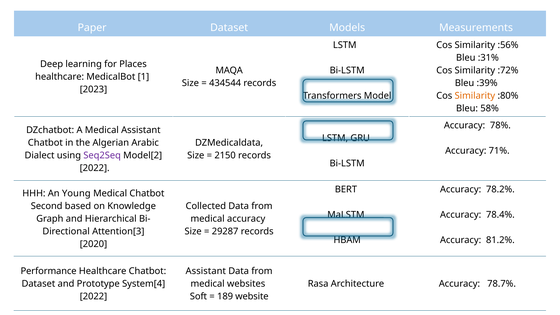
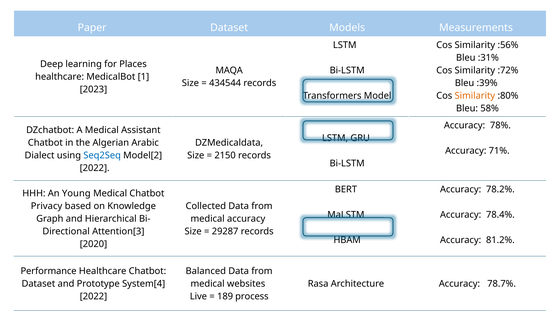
Seq2Seq colour: purple -> blue (102, 155)
Second: Second -> Privacy (47, 206)
Assistant: Assistant -> Balanced (206, 271)
Soft: Soft -> Live (198, 296)
website: website -> process (252, 296)
